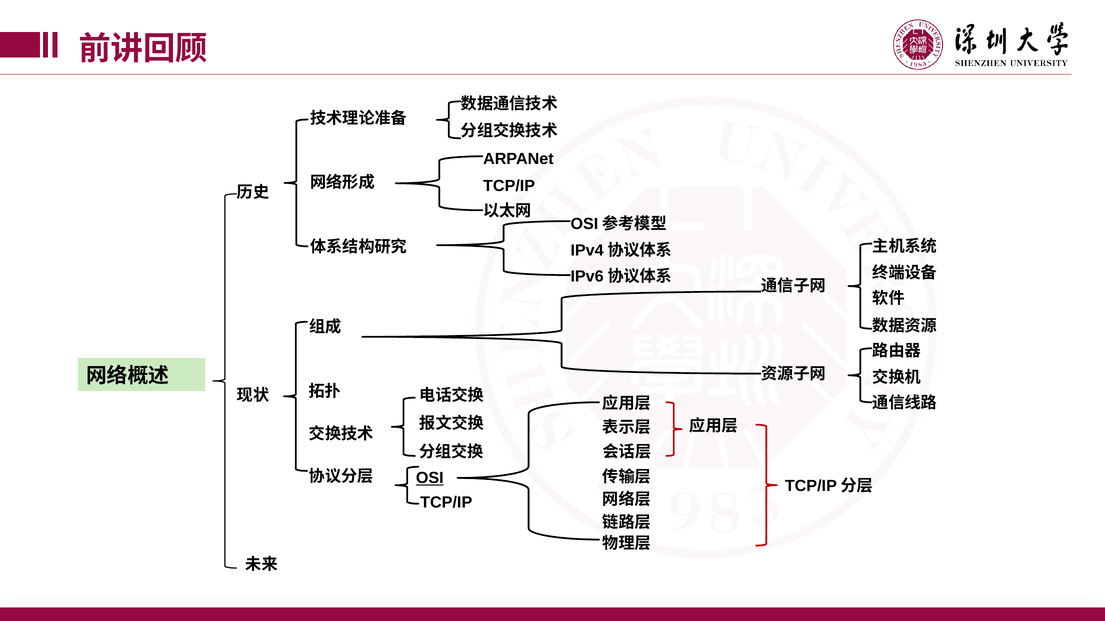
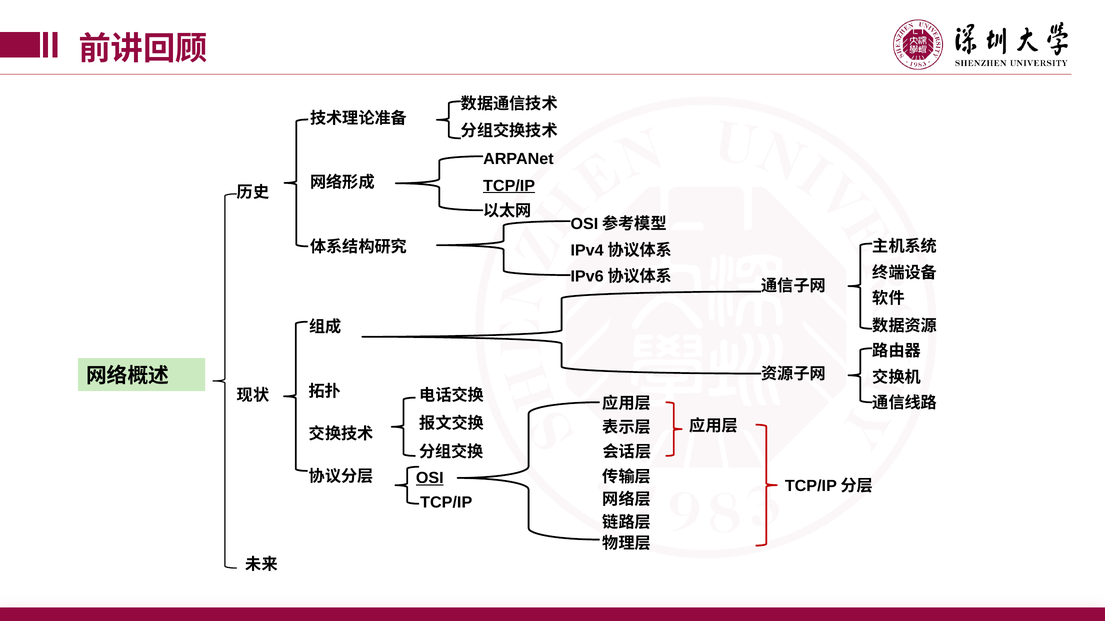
TCP/IP underline: none -> present (509, 186)
